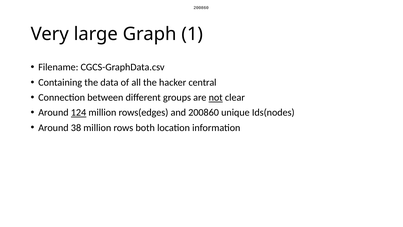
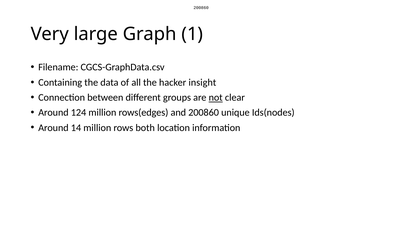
central: central -> insight (202, 82)
124 underline: present -> none (79, 112)
38: 38 -> 14 (76, 128)
